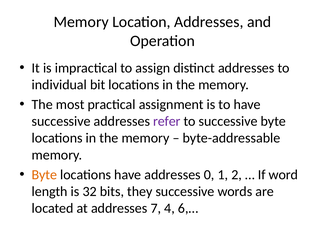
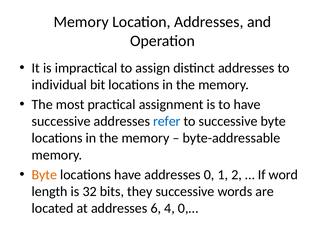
refer colour: purple -> blue (167, 121)
7: 7 -> 6 (156, 208)
6,…: 6,… -> 0,… (188, 208)
